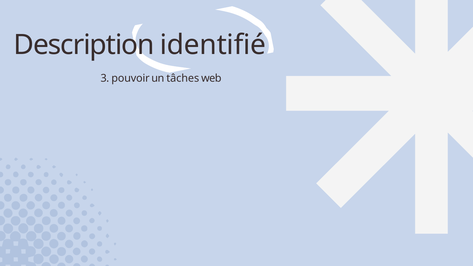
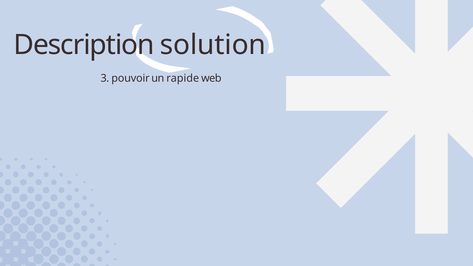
identifié: identifié -> solution (213, 45)
tâches: tâches -> rapide (183, 78)
